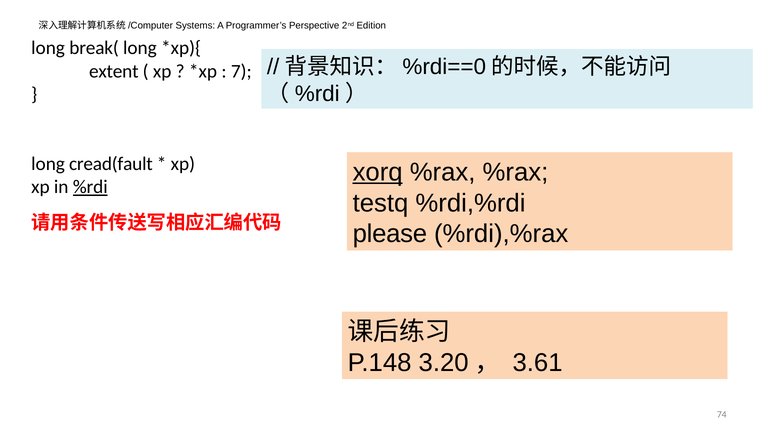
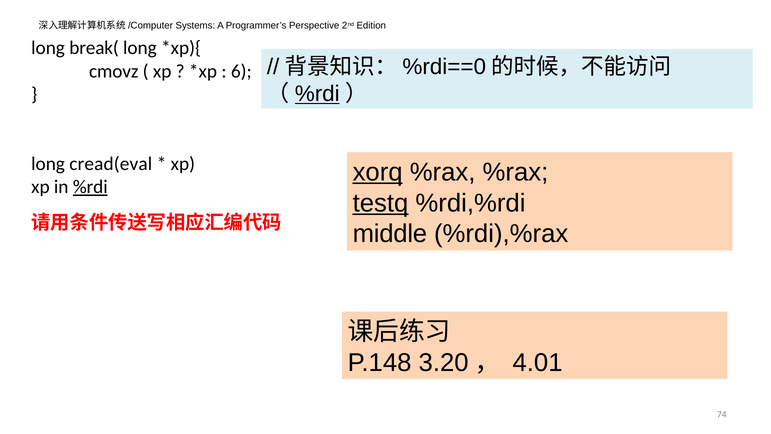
extent: extent -> cmovz (114, 71)
7: 7 -> 6 (241, 71)
%rdi underline: none -> present (317, 94)
cread(fault: cread(fault -> cread(eval (111, 164)
testq underline: none -> present (380, 203)
please: please -> middle (390, 234)
3.61: 3.61 -> 4.01 (538, 362)
